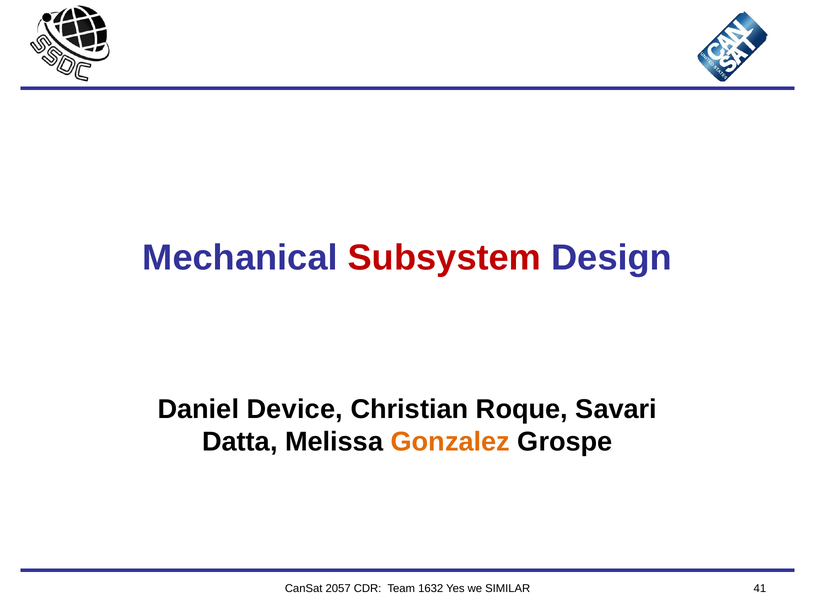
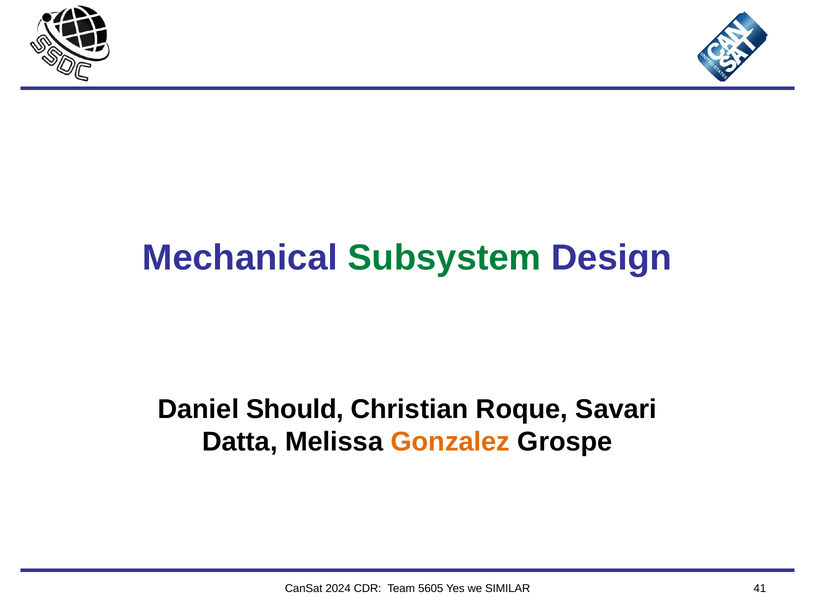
Subsystem colour: red -> green (444, 258)
Device: Device -> Should (295, 409)
2057: 2057 -> 2024 (338, 589)
1632: 1632 -> 5605 (431, 589)
